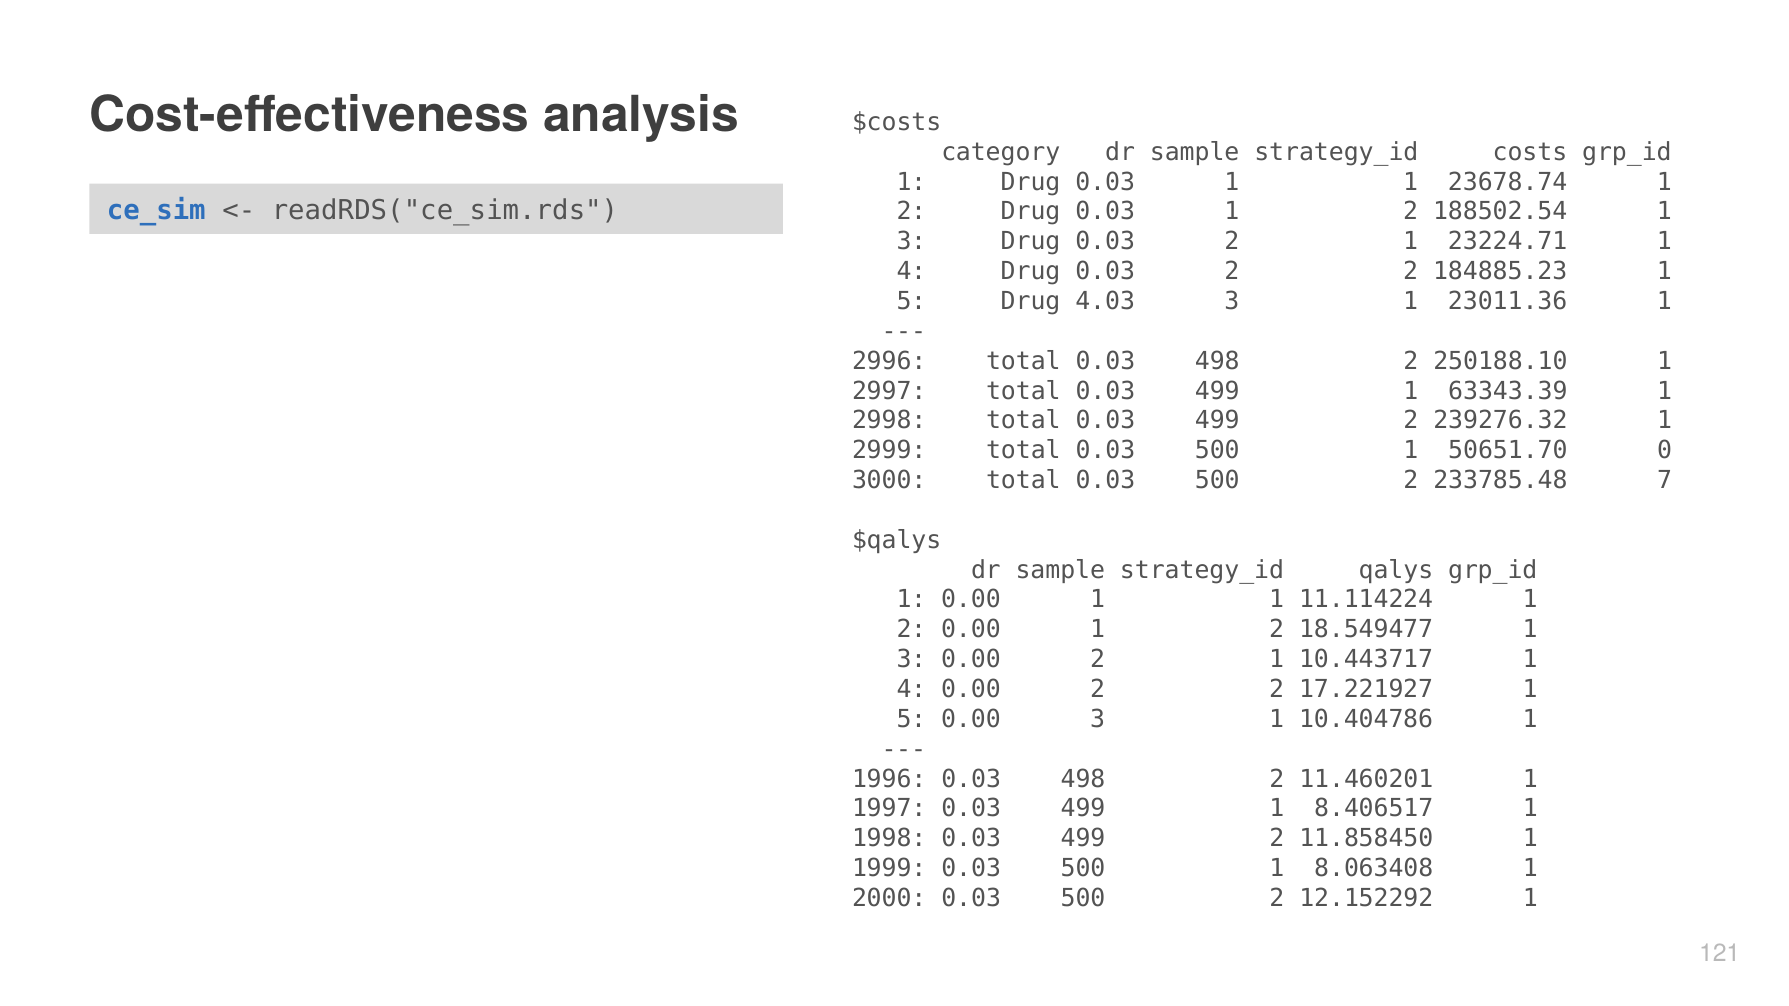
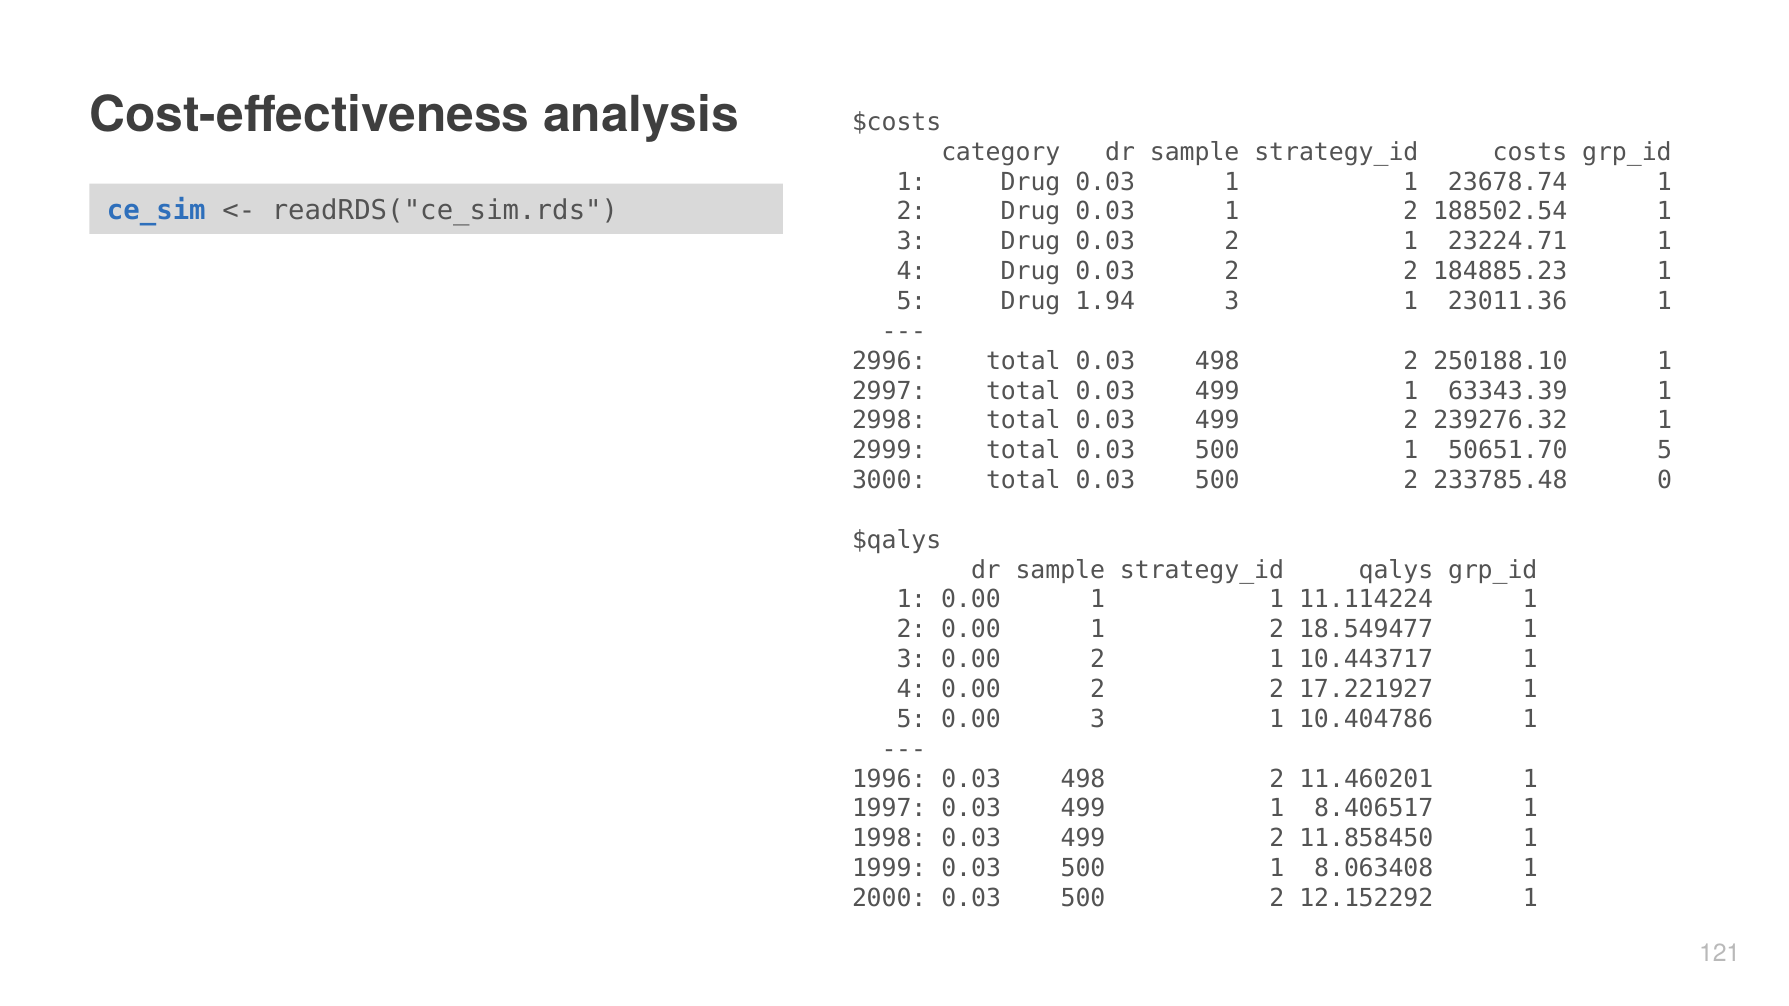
4.03: 4.03 -> 1.94 (1105, 301)
50651.70 0: 0 -> 5 (1665, 451)
7: 7 -> 0 (1665, 481)
